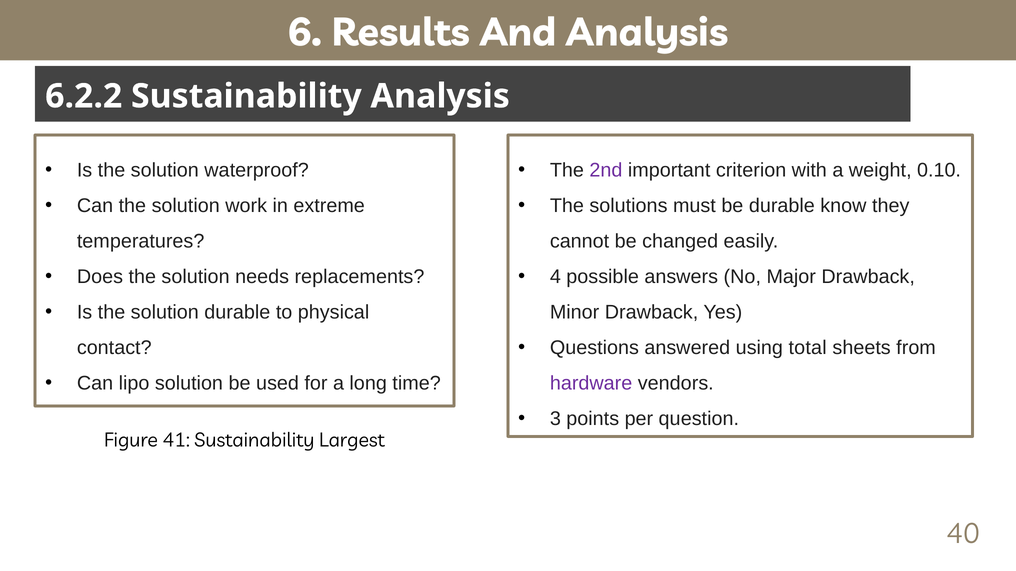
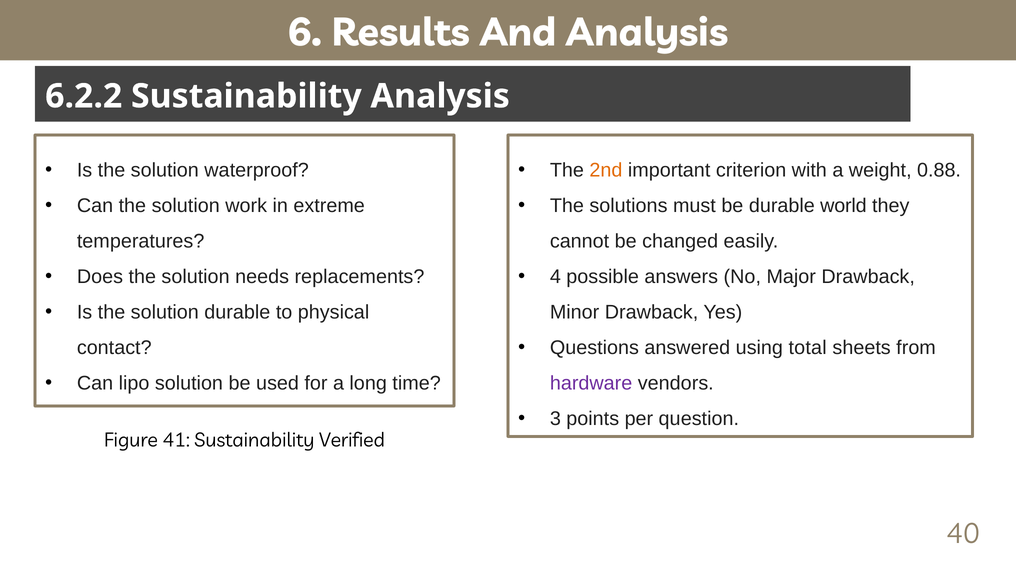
2nd colour: purple -> orange (606, 170)
0.10: 0.10 -> 0.88 (939, 170)
know: know -> world (843, 206)
Largest: Largest -> Verified (352, 441)
